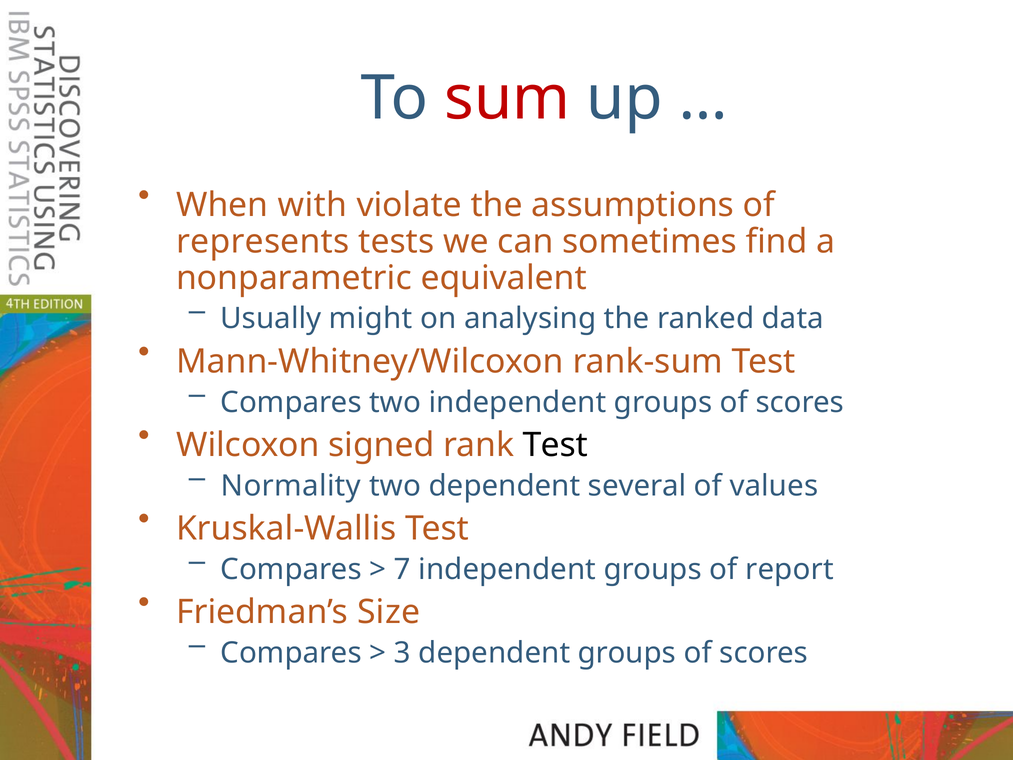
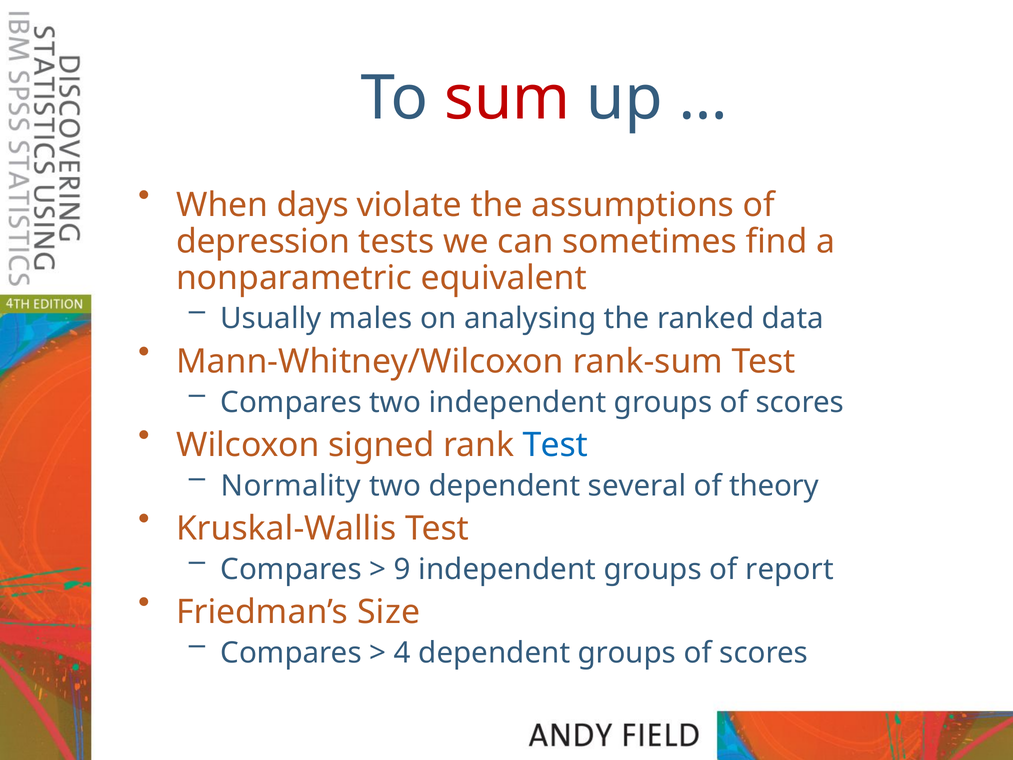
with: with -> days (313, 205)
represents: represents -> depression (263, 241)
might: might -> males (371, 319)
Test colour: black -> blue (555, 445)
values: values -> theory (774, 486)
7: 7 -> 9 (402, 569)
3: 3 -> 4 (402, 653)
